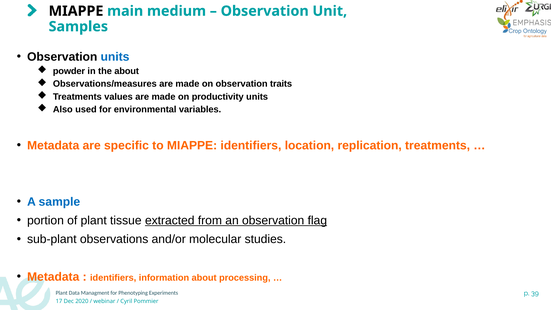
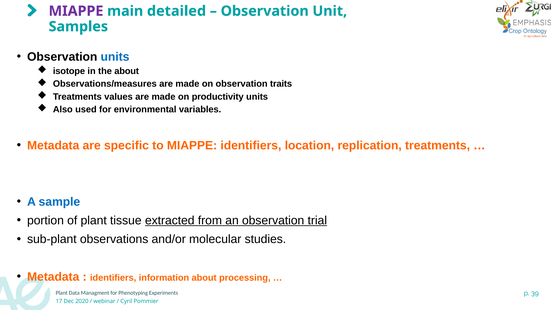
MIAPPE colour: black -> purple (76, 11)
medium: medium -> detailed (176, 11)
powder: powder -> isotope (69, 71)
flag: flag -> trial (317, 220)
